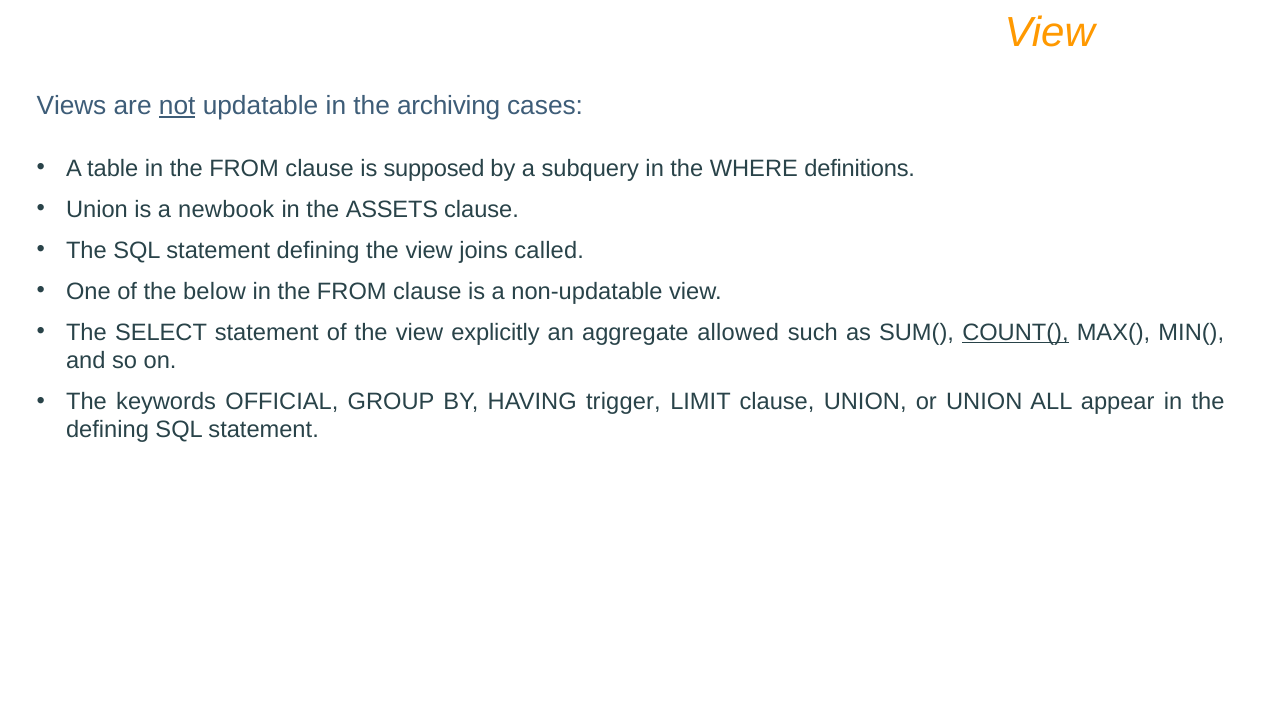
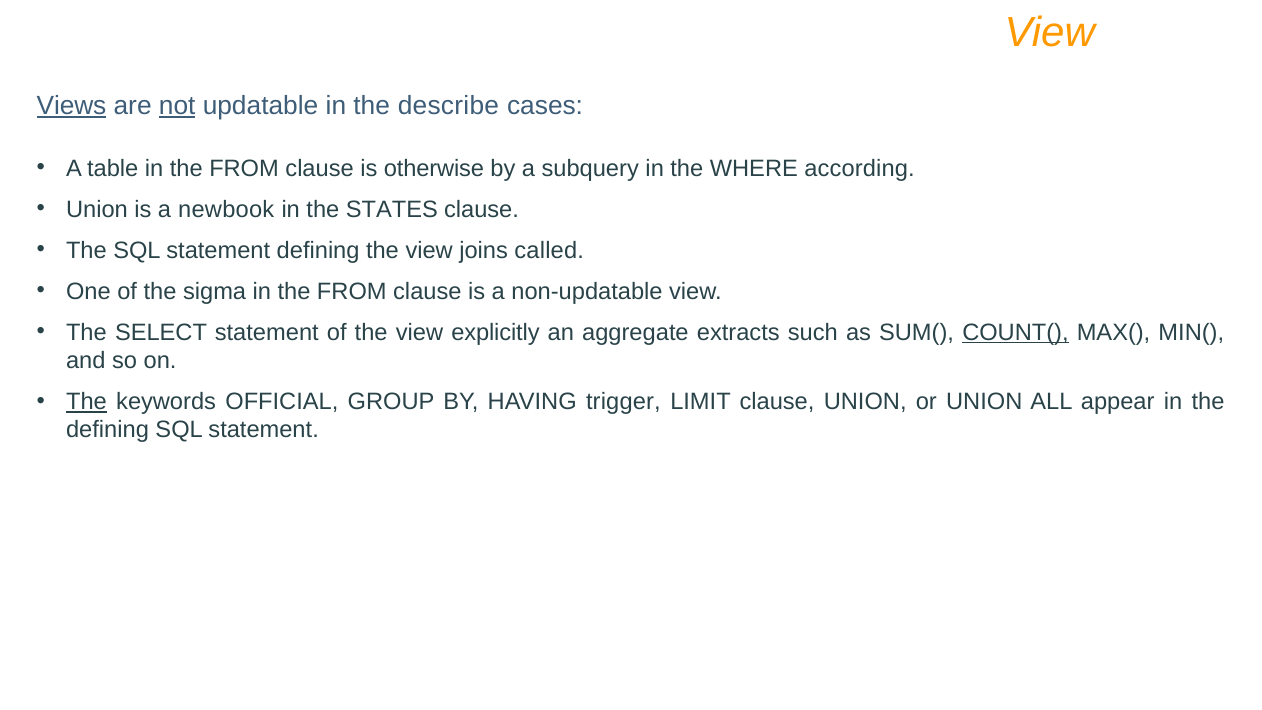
Views underline: none -> present (71, 106)
archiving: archiving -> describe (448, 106)
supposed: supposed -> otherwise (434, 168)
definitions: definitions -> according (860, 168)
ASSETS: ASSETS -> STATES (392, 209)
below: below -> sigma (215, 291)
allowed: allowed -> extracts (738, 332)
The underline: none -> present (87, 402)
